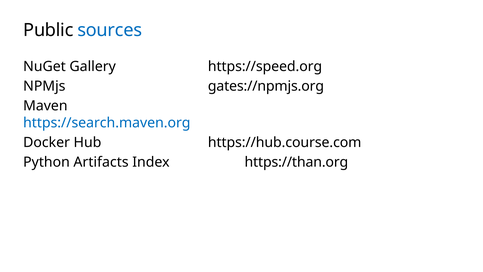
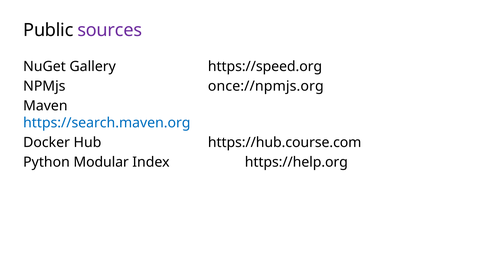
sources colour: blue -> purple (110, 30)
gates://npmjs.org: gates://npmjs.org -> once://npmjs.org (266, 86)
Artifacts: Artifacts -> Modular (101, 162)
https://than.org: https://than.org -> https://help.org (296, 162)
